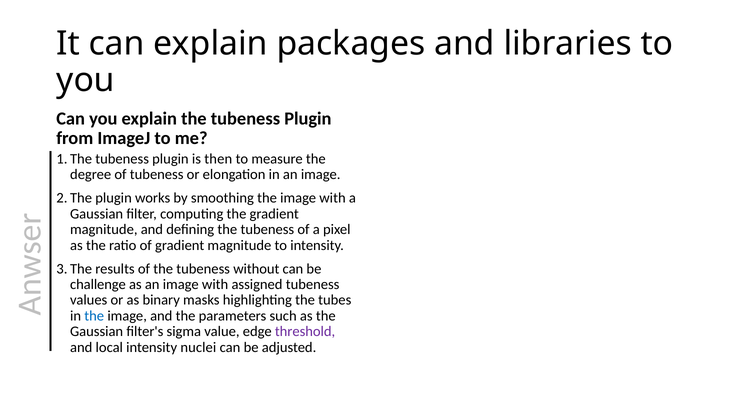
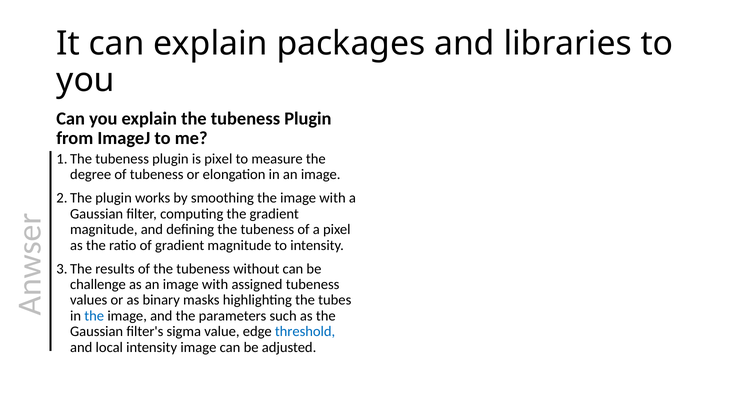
is then: then -> pixel (218, 159)
threshold colour: purple -> blue (305, 332)
intensity nuclei: nuclei -> image (198, 348)
